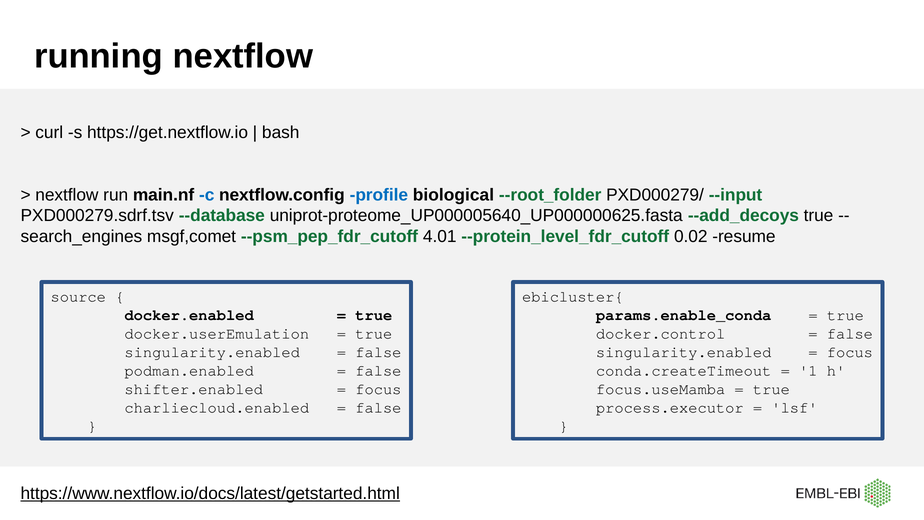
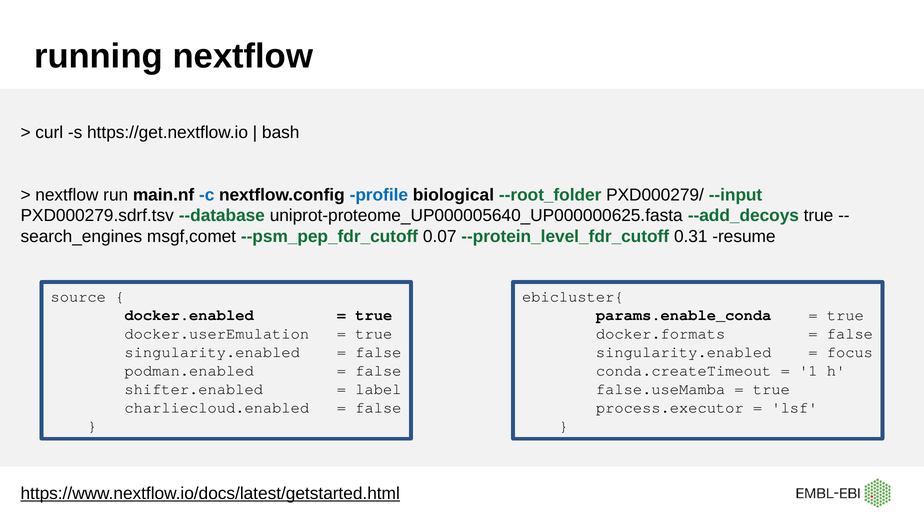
4.01: 4.01 -> 0.07 (440, 236)
0.02: 0.02 -> 0.31 (691, 236)
docker.control: docker.control -> docker.formats (661, 334)
focus: focus -> label (378, 389)
focus.useMamba: focus.useMamba -> false.useMamba (661, 389)
